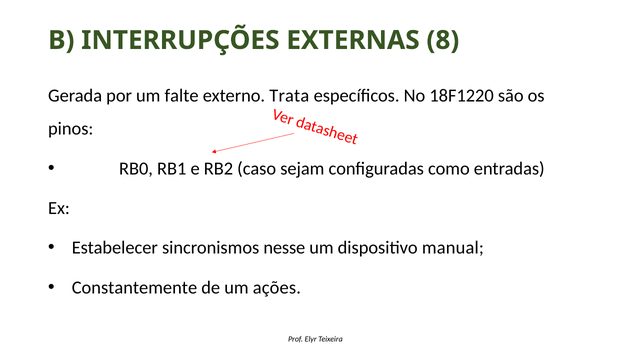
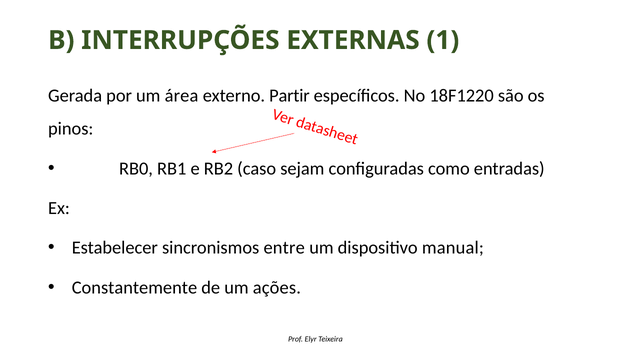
8: 8 -> 1 (443, 40)
falte: falte -> área (182, 96)
Trata: Trata -> Partir (289, 96)
nesse: nesse -> entre (284, 248)
